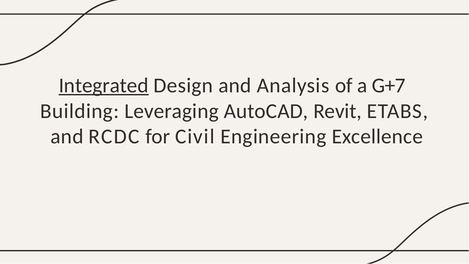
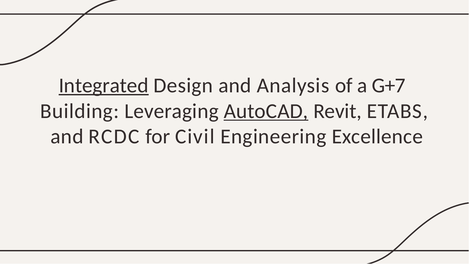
AutoCAD underline: none -> present (266, 111)
